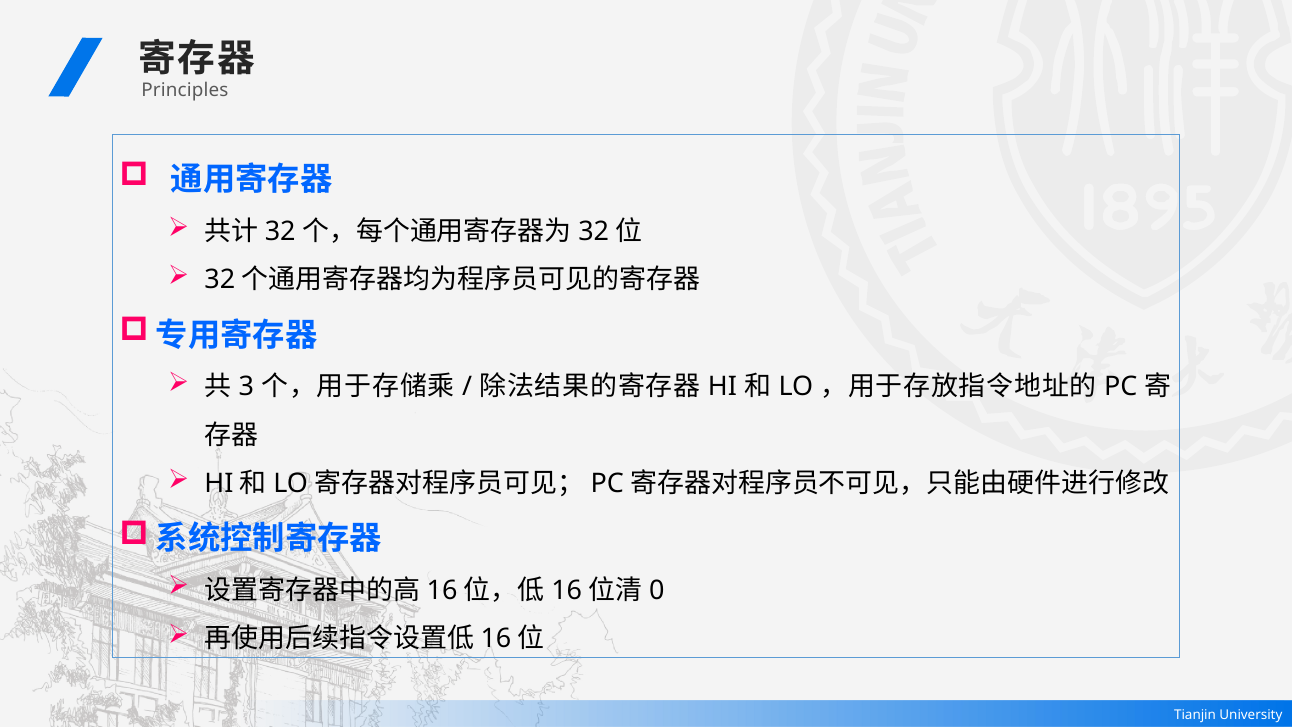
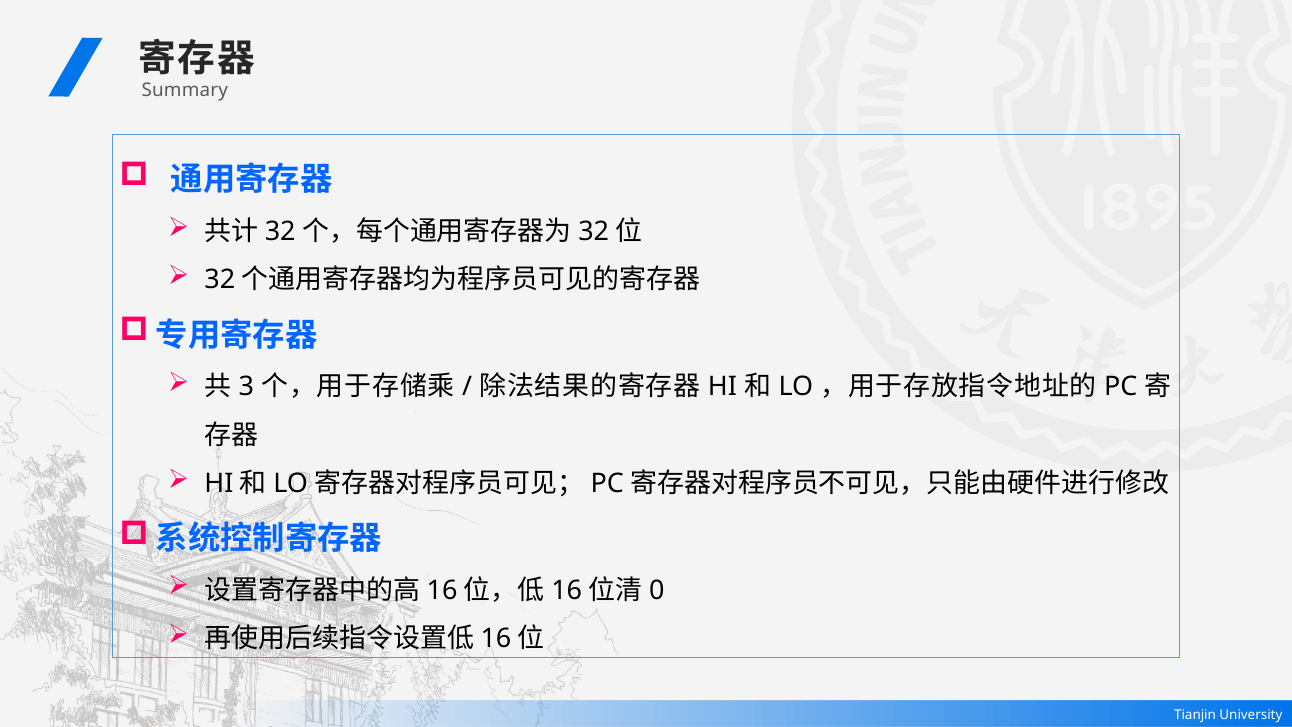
Principles: Principles -> Summary (185, 90)
